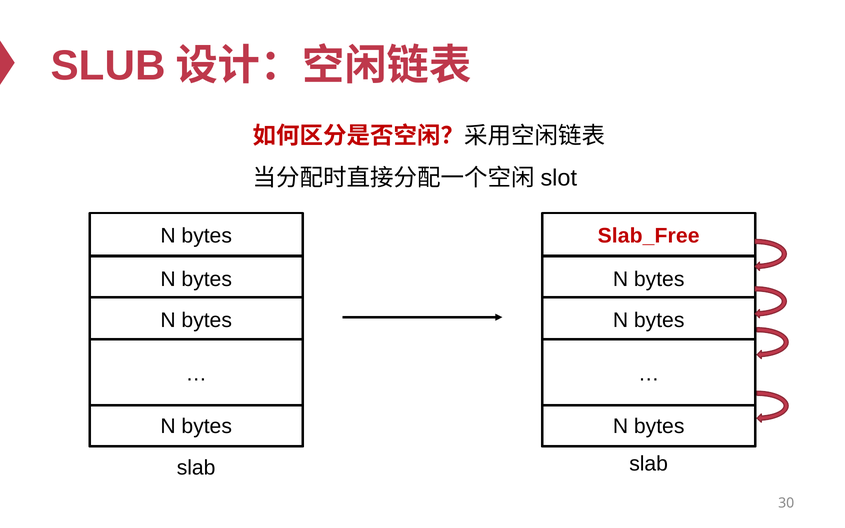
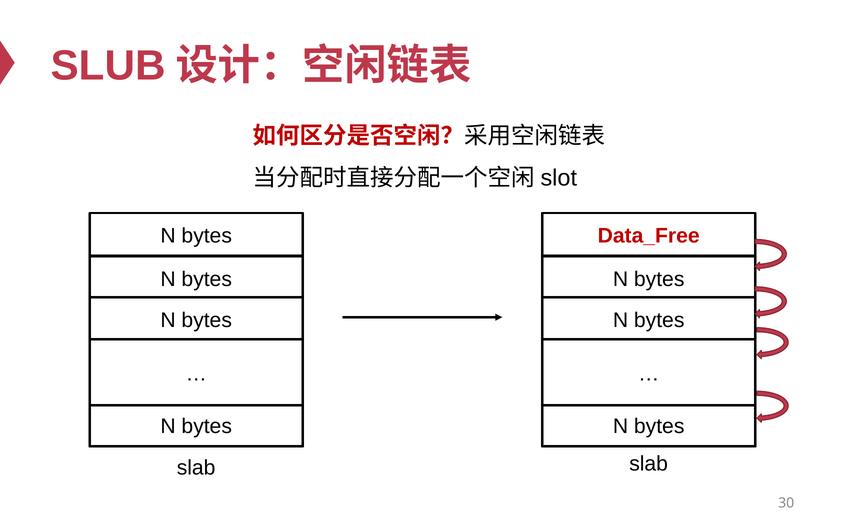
Slab_Free: Slab_Free -> Data_Free (649, 236)
